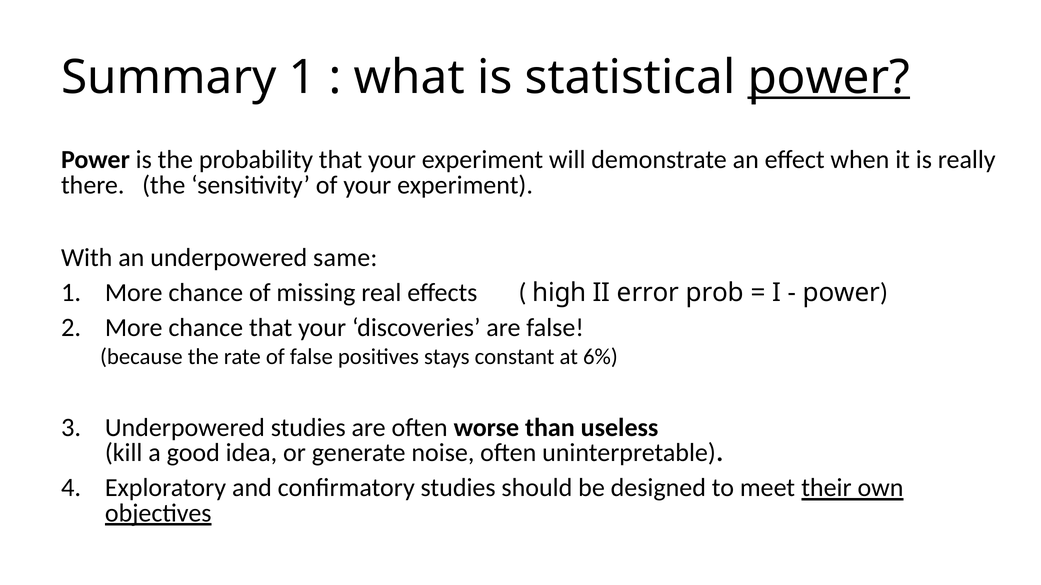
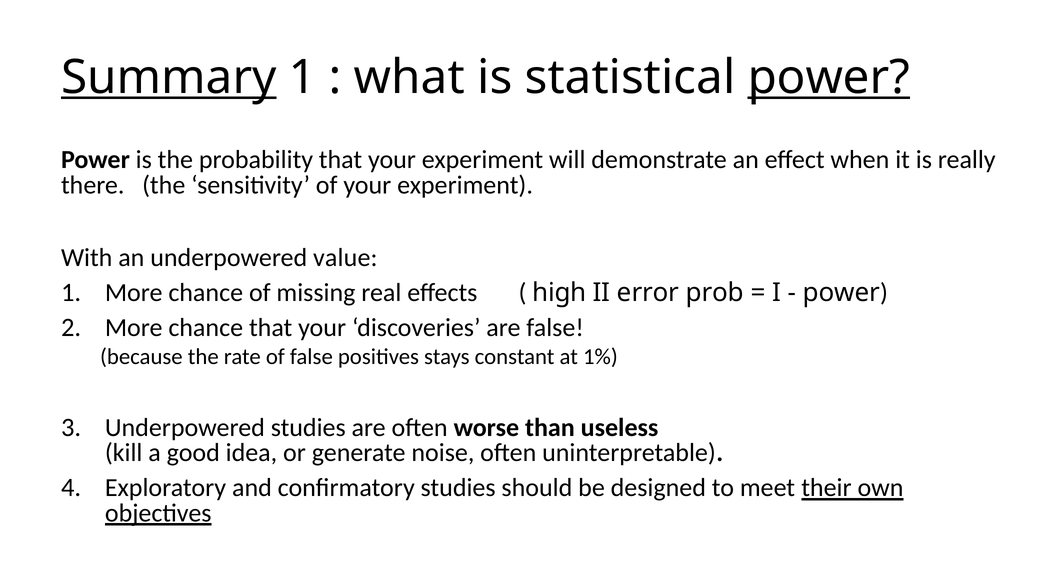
Summary underline: none -> present (169, 77)
same: same -> value (345, 258)
6%: 6% -> 1% (600, 357)
